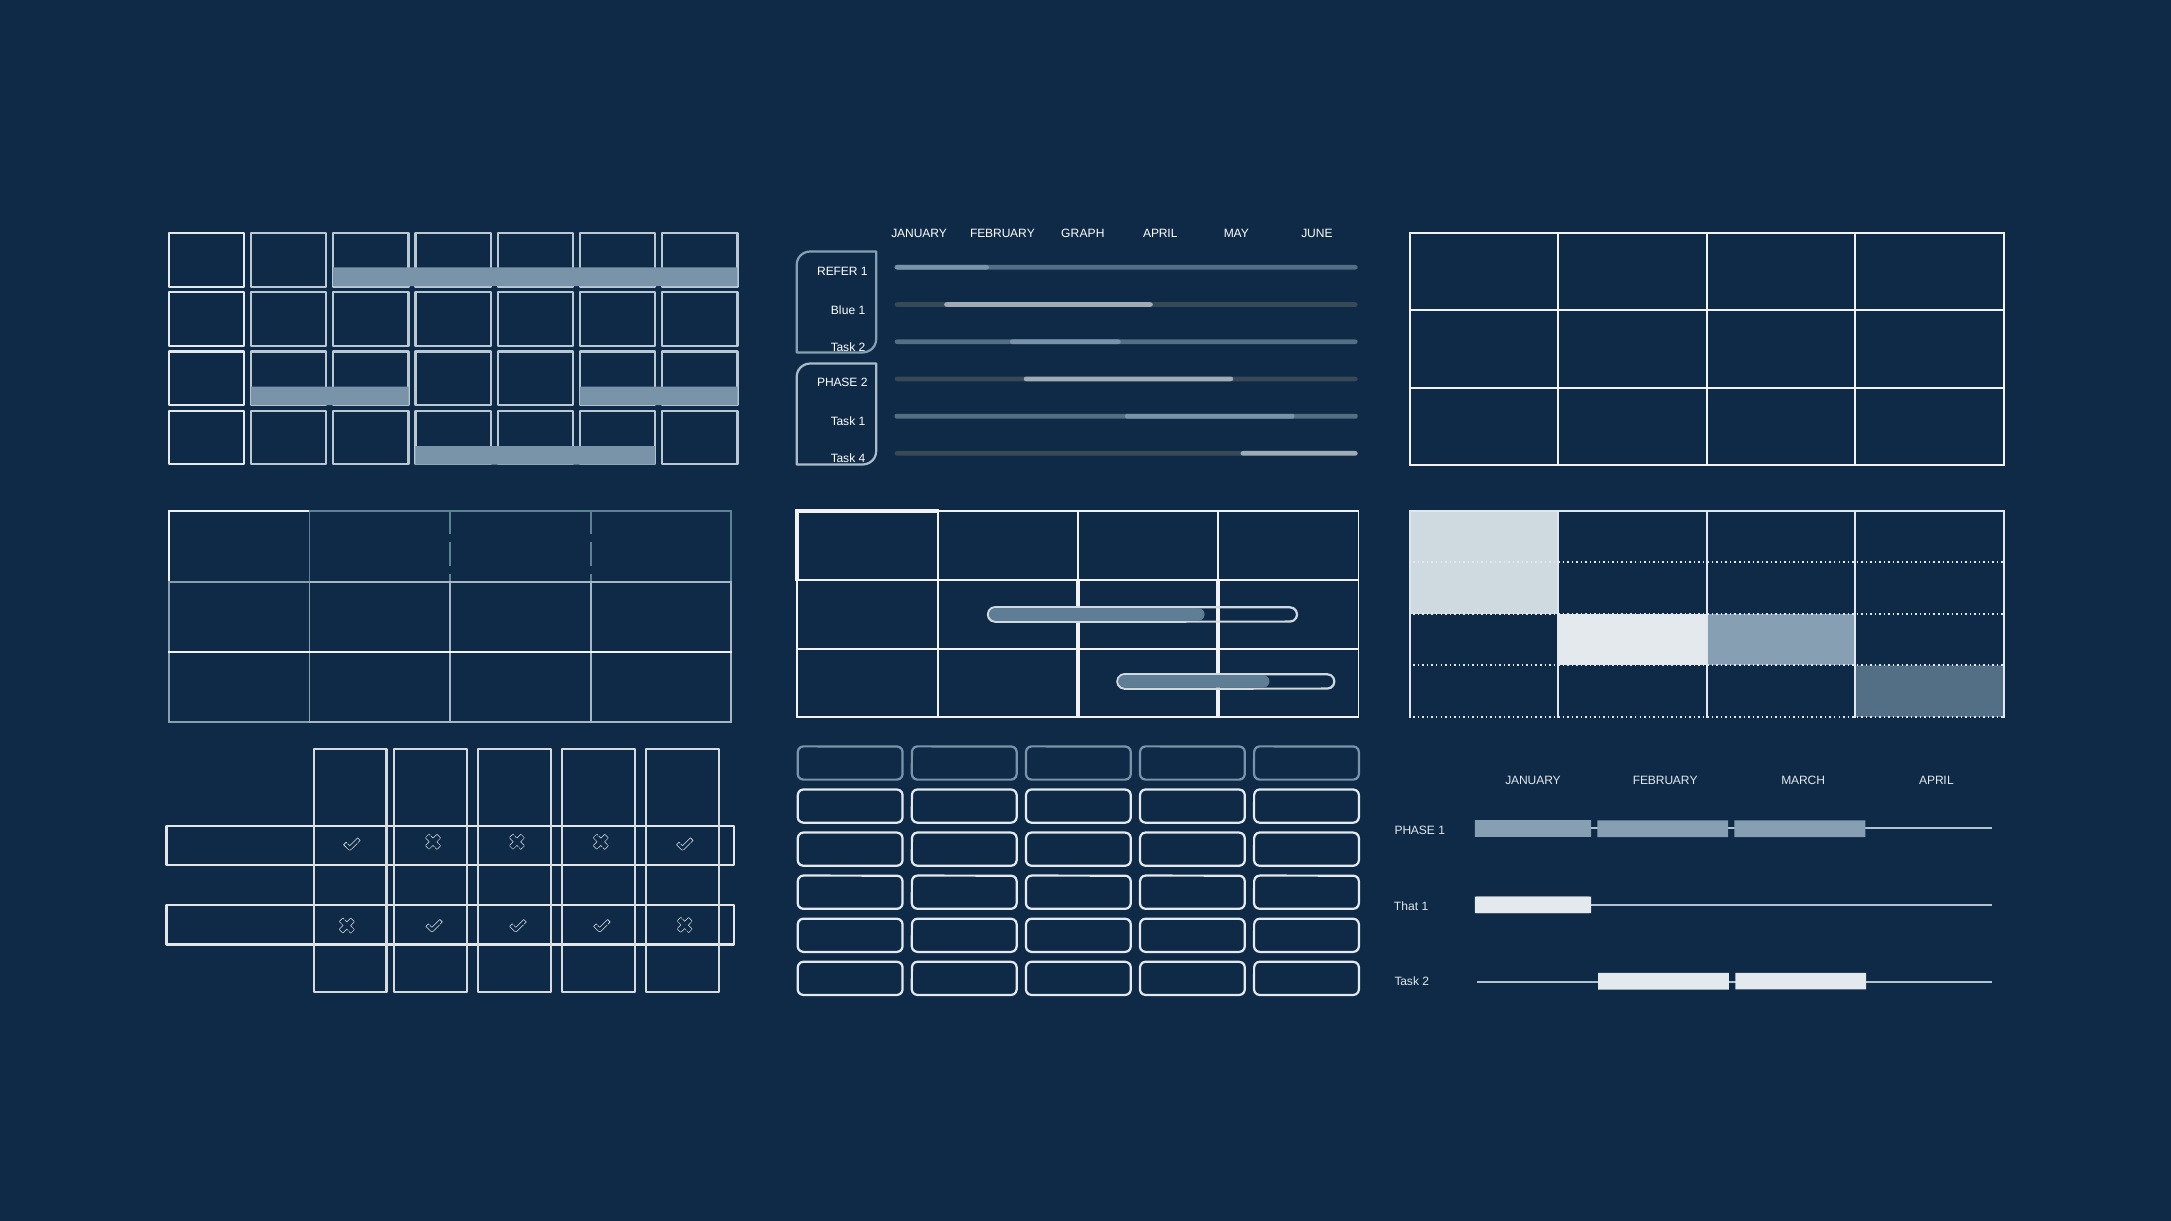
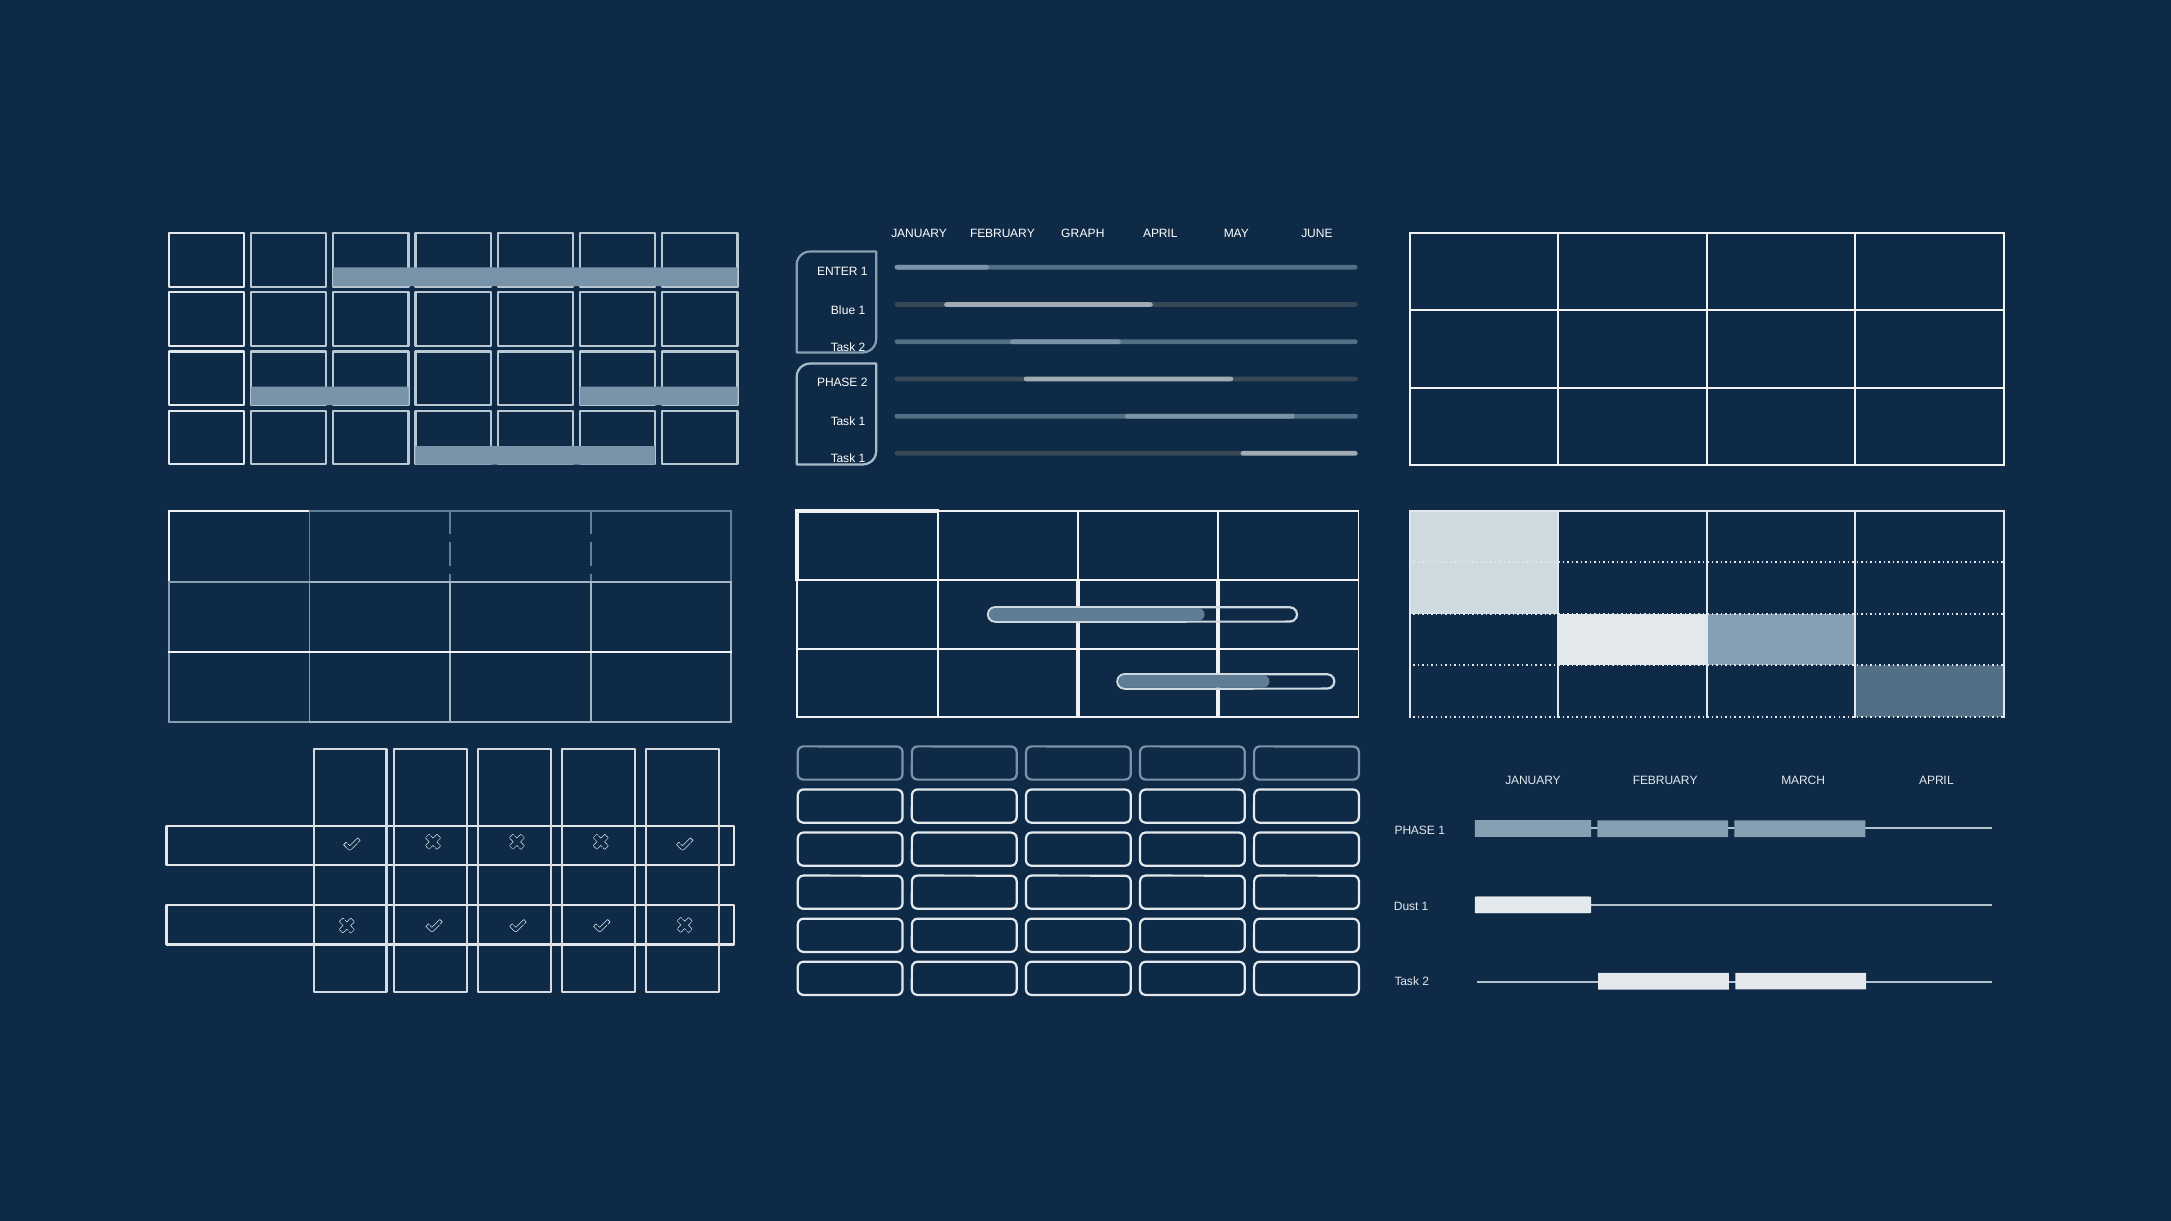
REFER: REFER -> ENTER (837, 272)
4: 4 -> 1 (862, 459)
That: That -> Dust (1406, 907)
